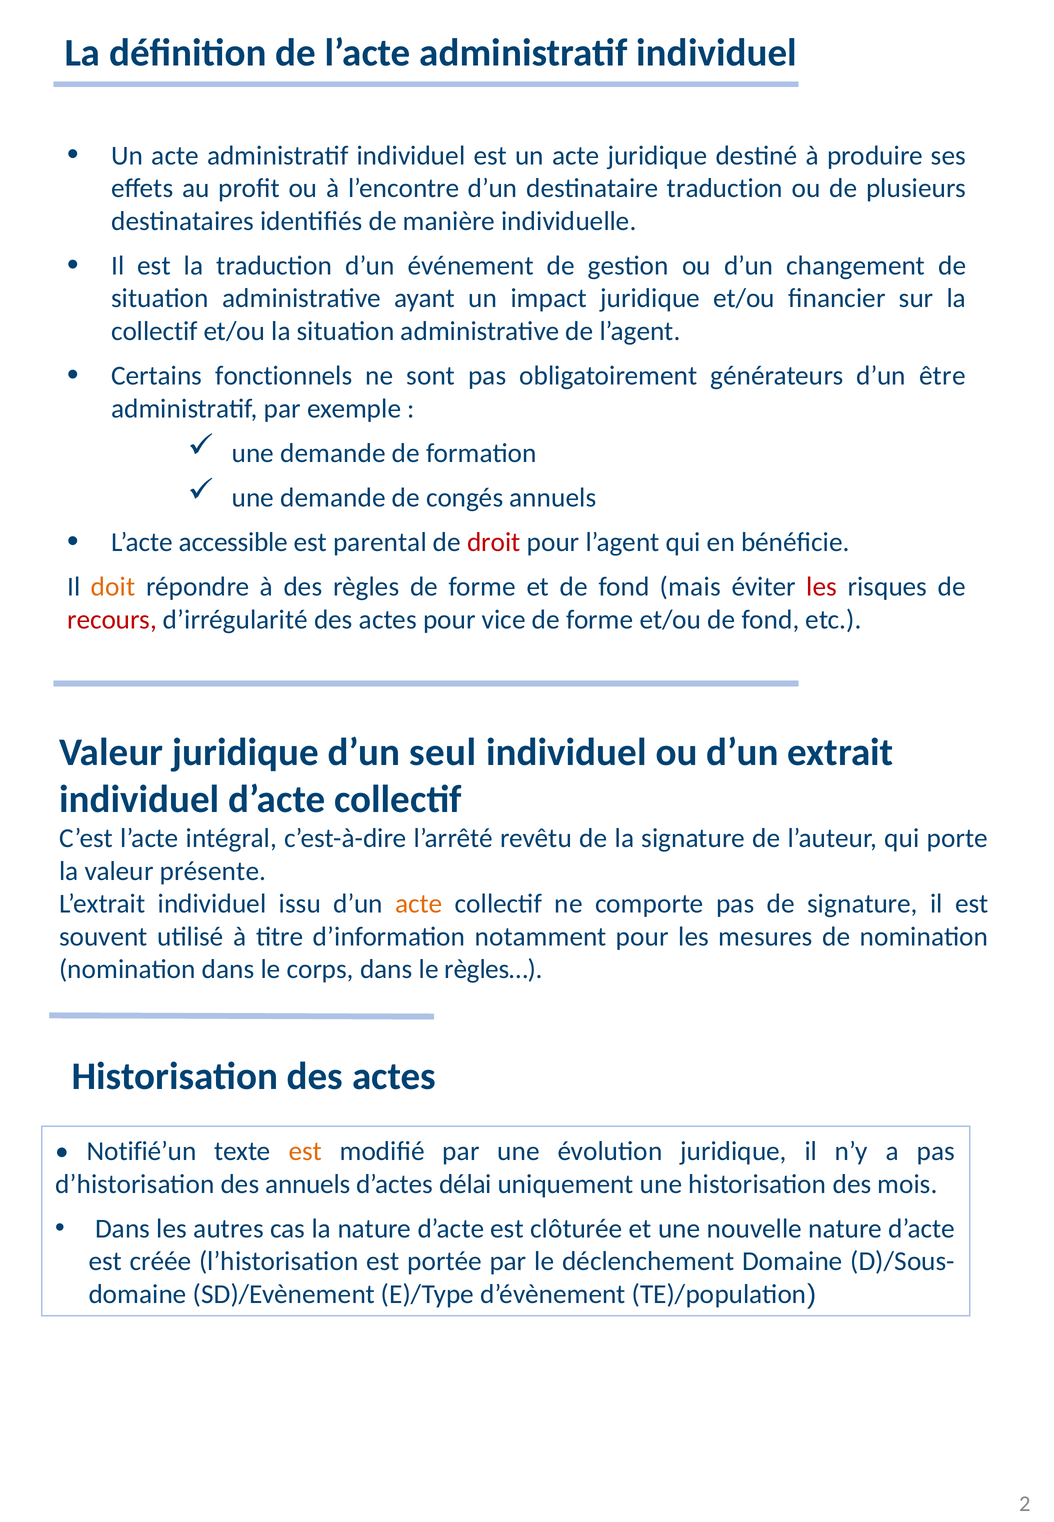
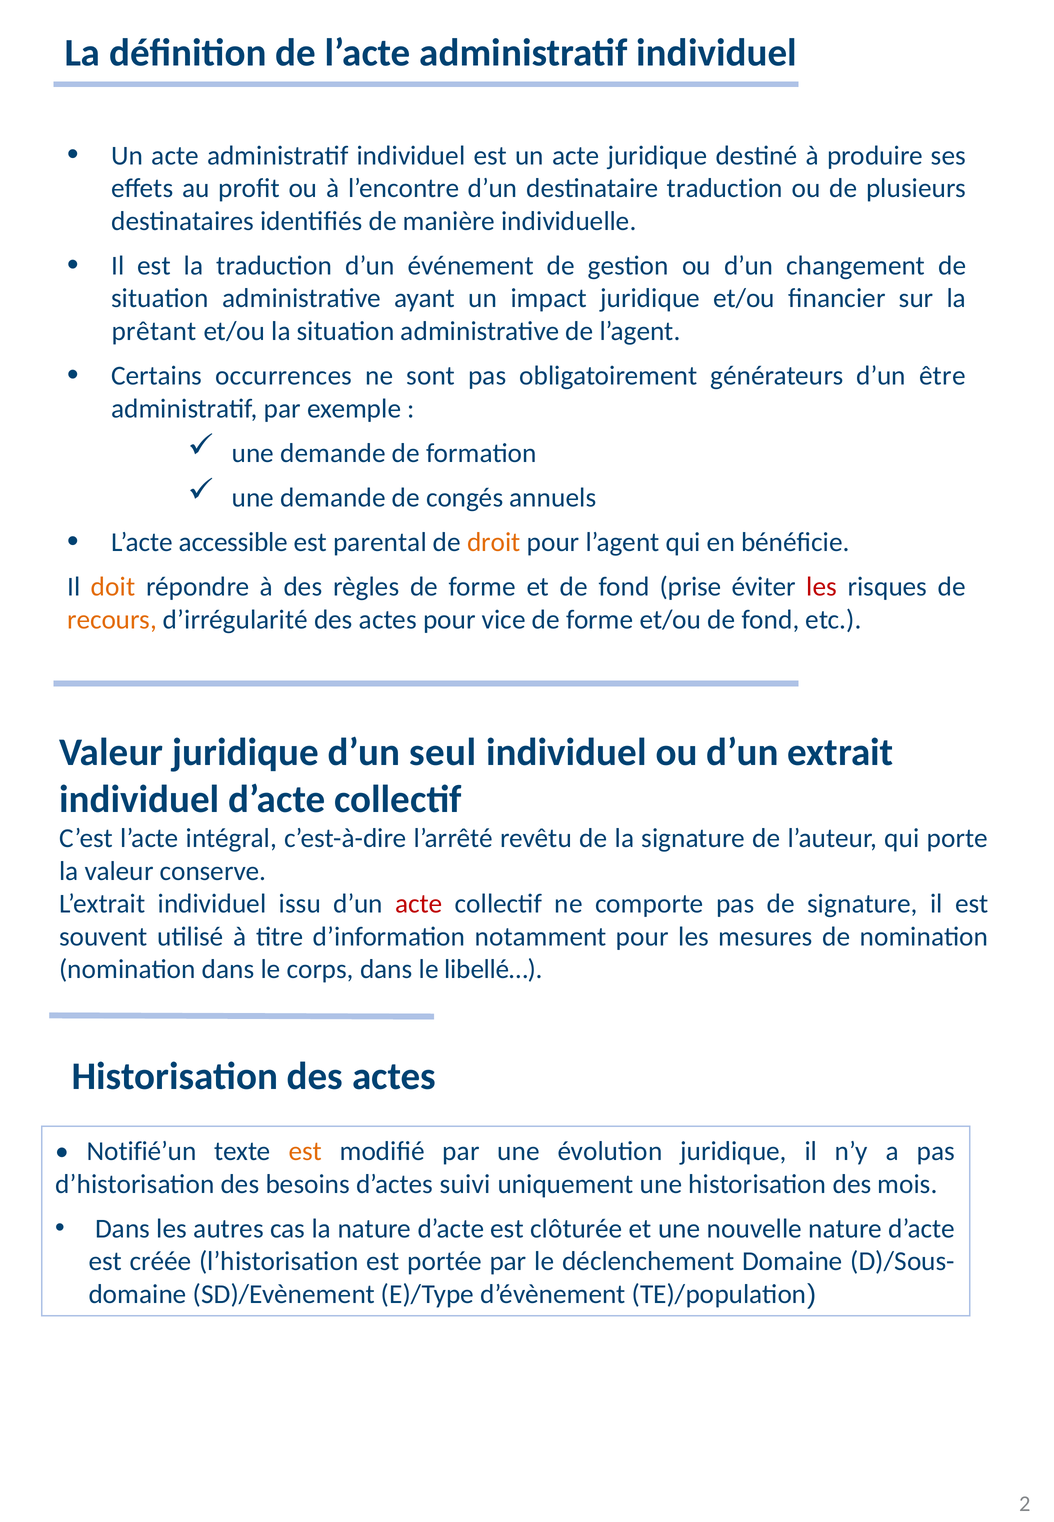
collectif: collectif -> prêtant (154, 331)
fonctionnels: fonctionnels -> occurrences (284, 376)
droit colour: red -> orange (494, 542)
mais: mais -> prise (691, 587)
recours colour: red -> orange (112, 620)
présente: présente -> conserve (213, 871)
acte colour: orange -> red (419, 904)
règles…: règles… -> libellé… (494, 970)
des annuels: annuels -> besoins (308, 1184)
délai: délai -> suivi (465, 1184)
